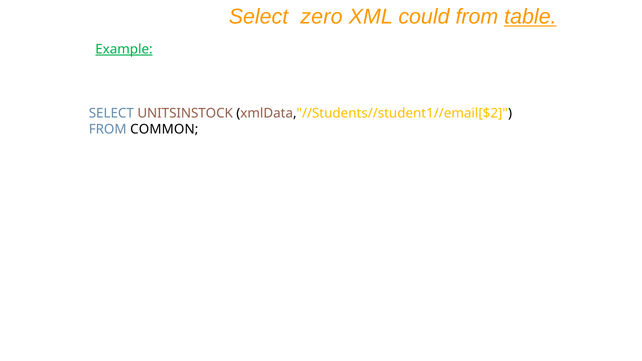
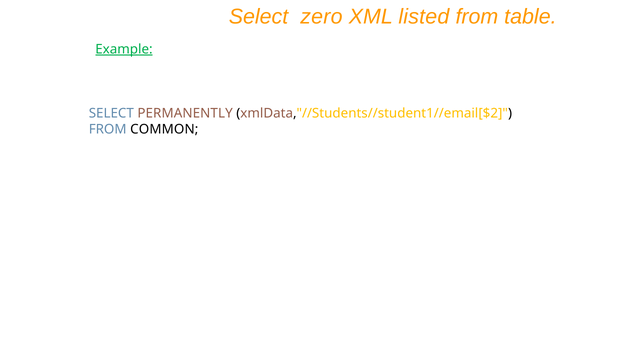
could: could -> listed (424, 17)
table underline: present -> none (530, 17)
UNITSINSTOCK: UNITSINSTOCK -> PERMANENTLY (185, 113)
